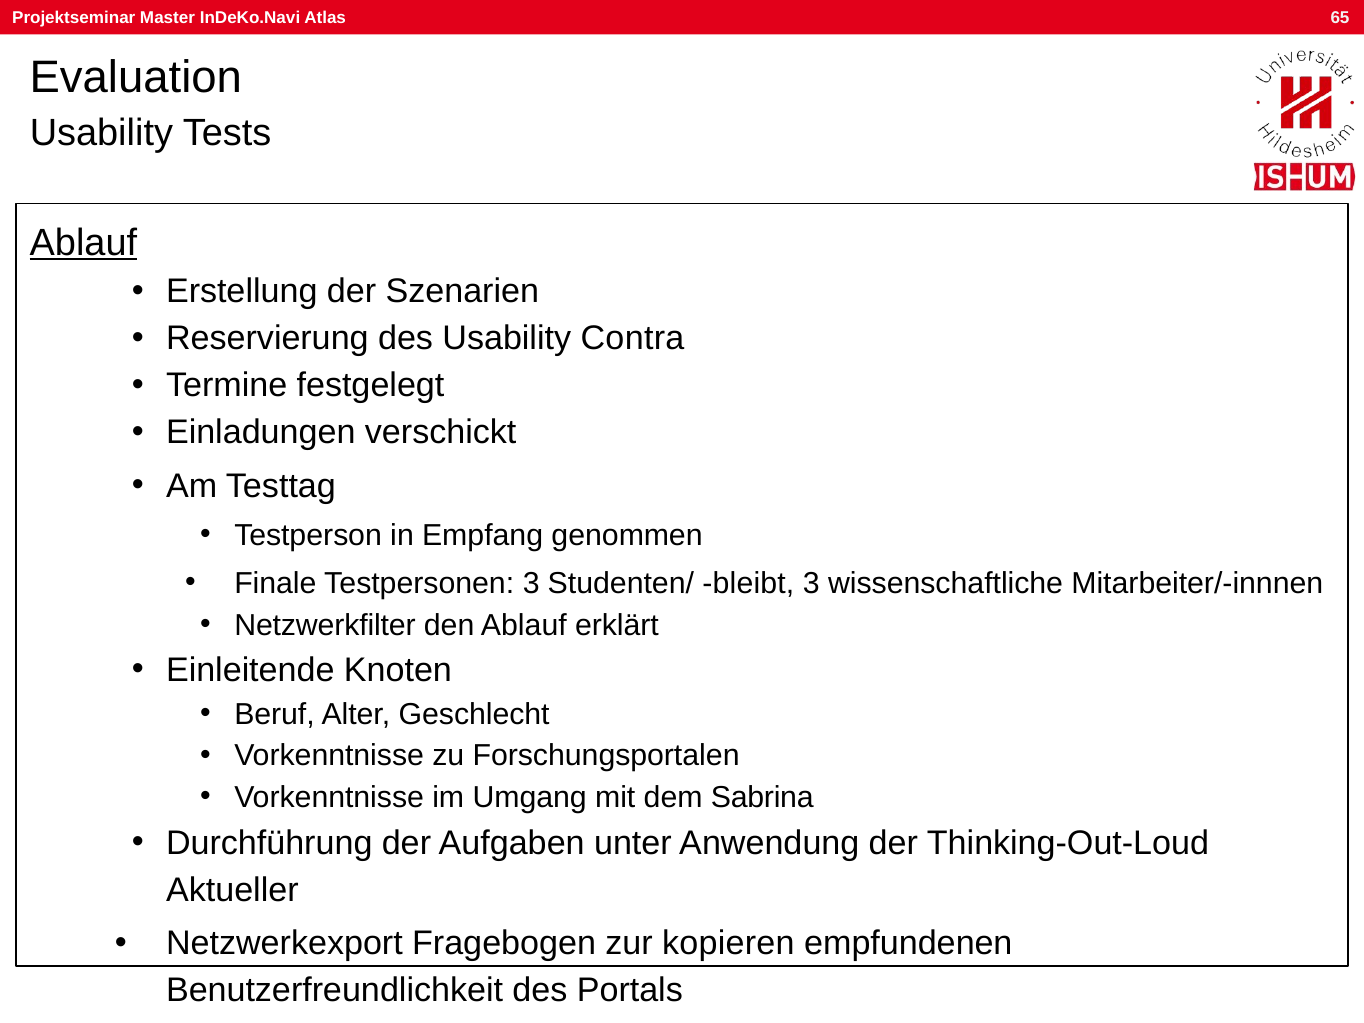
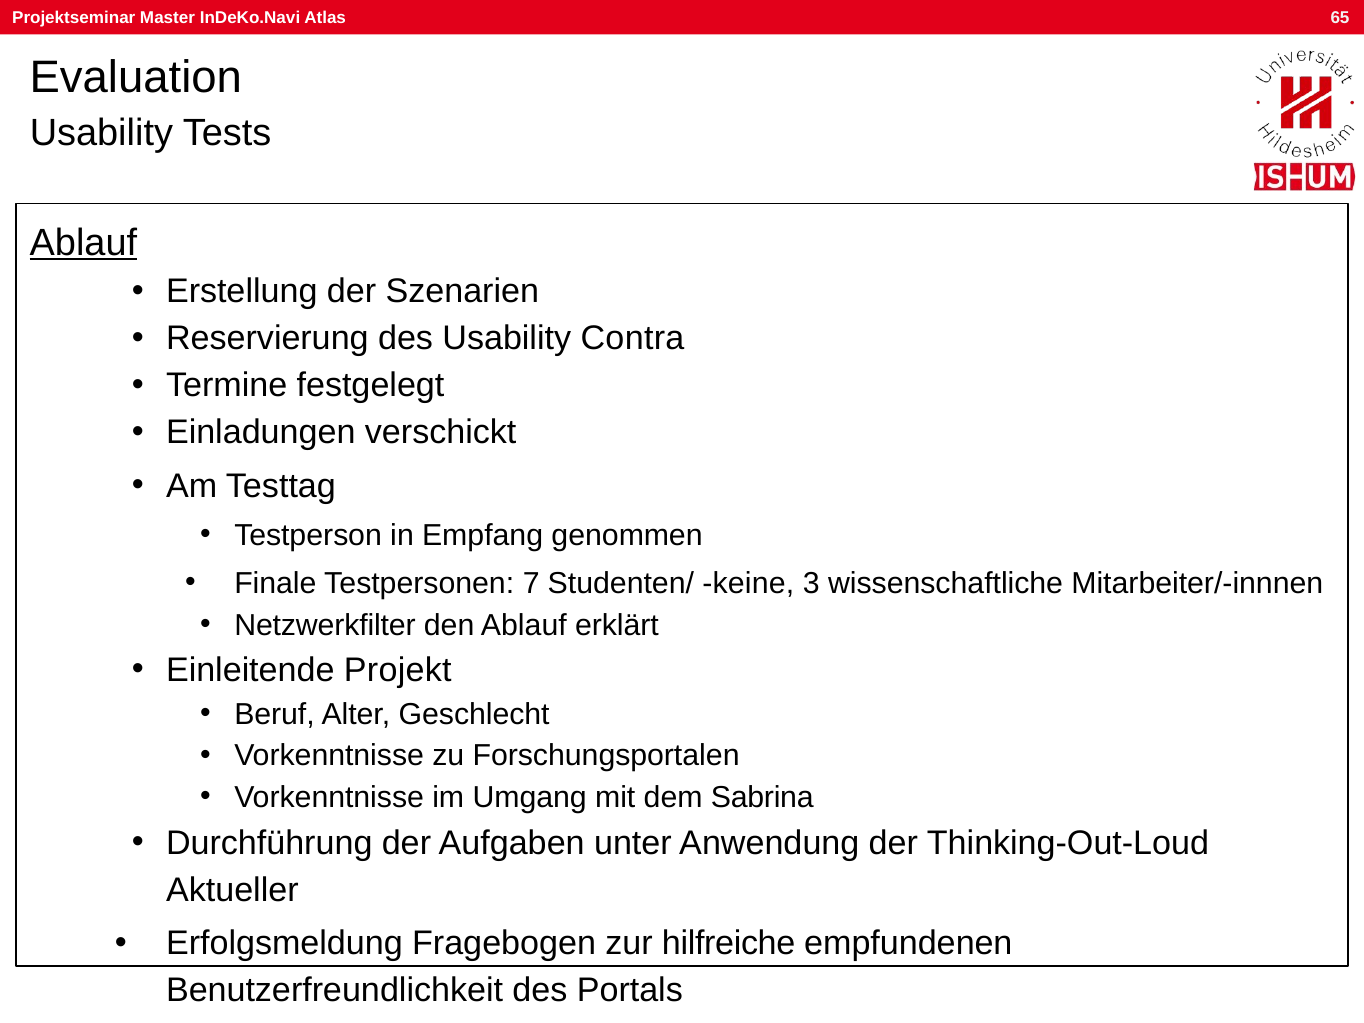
Testpersonen 3: 3 -> 7 (531, 584)
bleibt: bleibt -> keine (748, 584)
Knoten: Knoten -> Projekt (398, 670)
Netzwerkexport: Netzwerkexport -> Erfolgsmeldung (284, 944)
kopieren: kopieren -> hilfreiche (729, 944)
